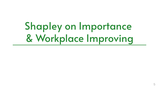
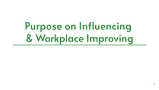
Shapley: Shapley -> Purpose (43, 26)
Importance: Importance -> Influencing (105, 26)
